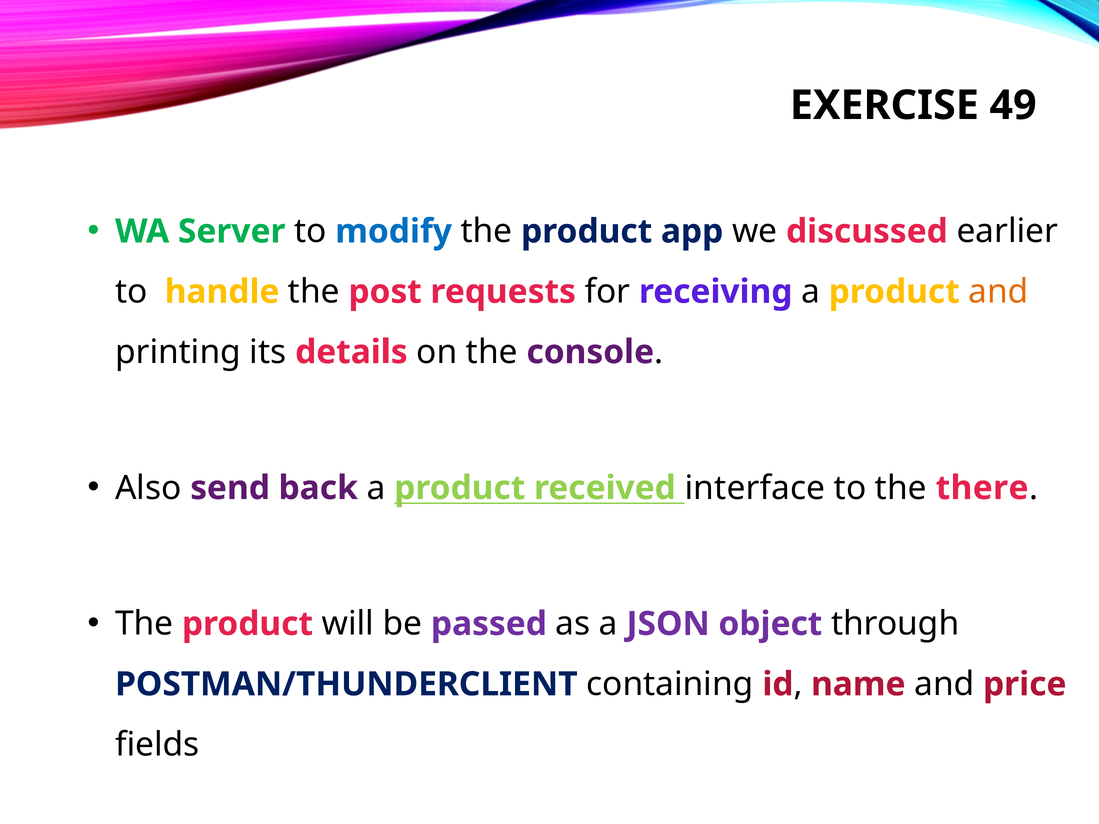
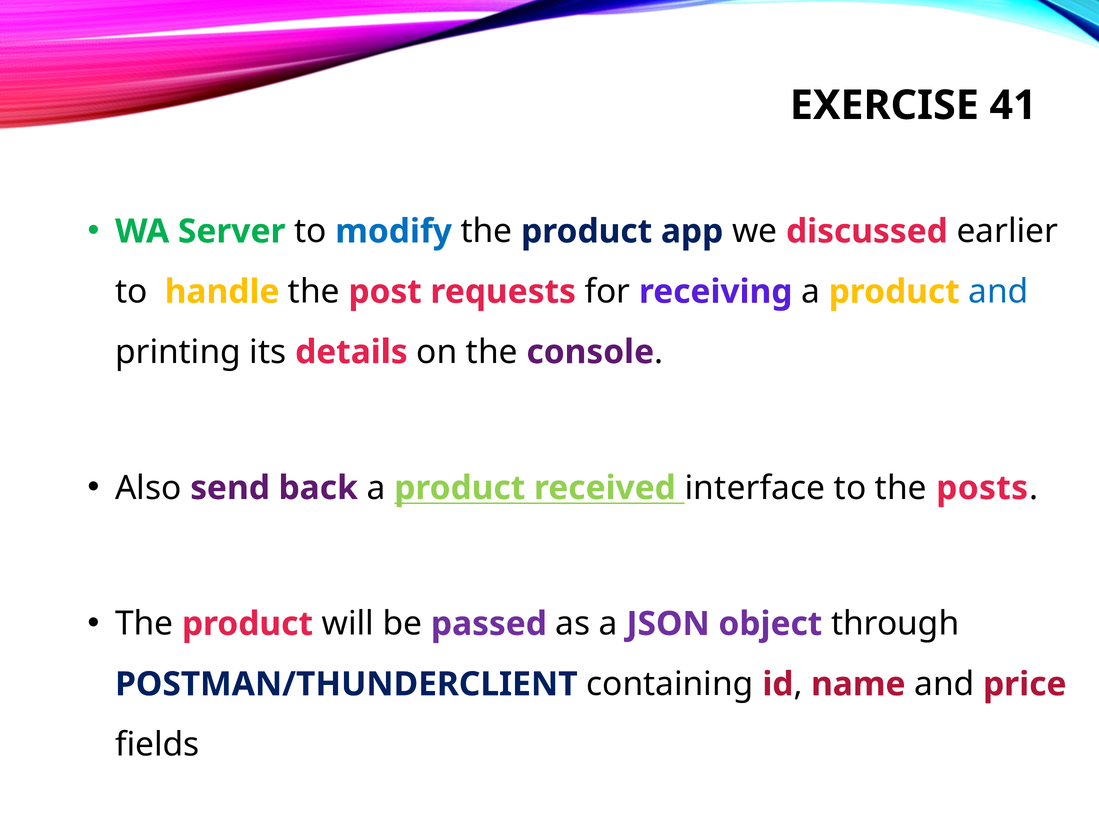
49: 49 -> 41 (1013, 105)
and colour: orange -> blue (999, 292)
there: there -> posts (982, 488)
